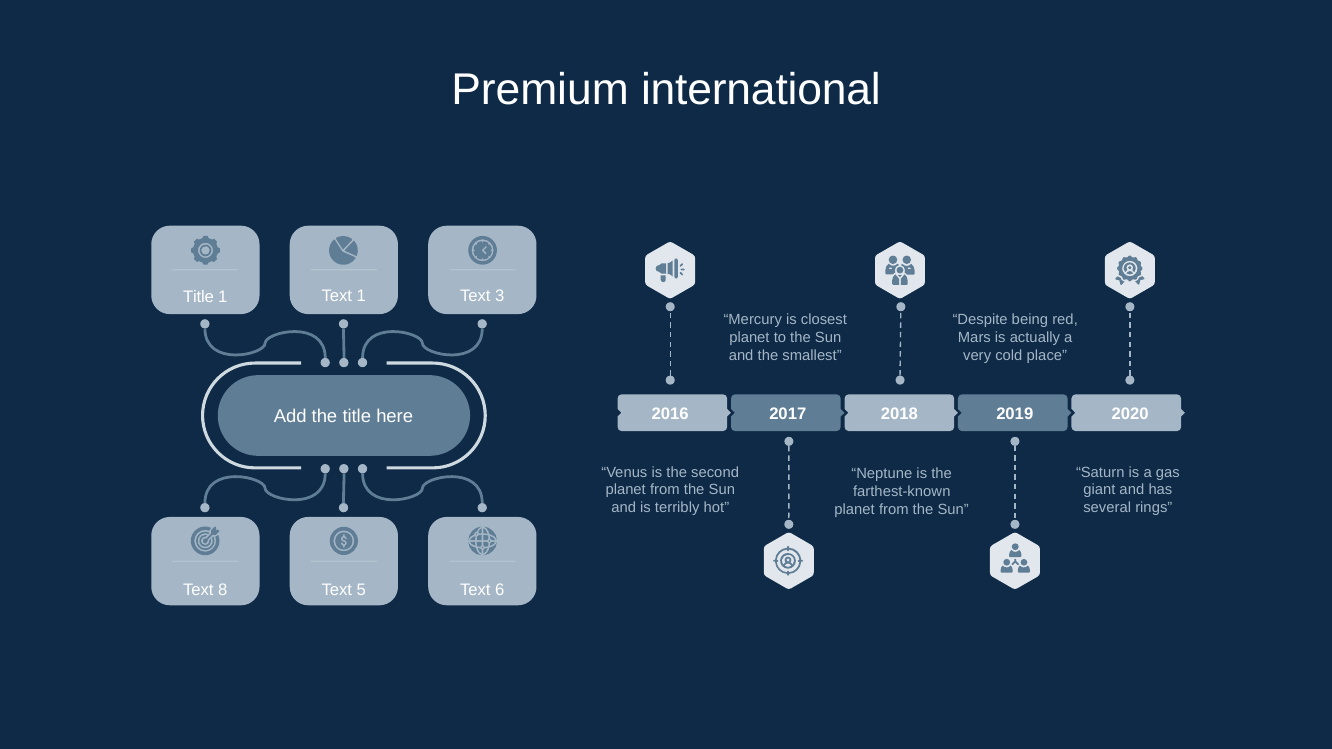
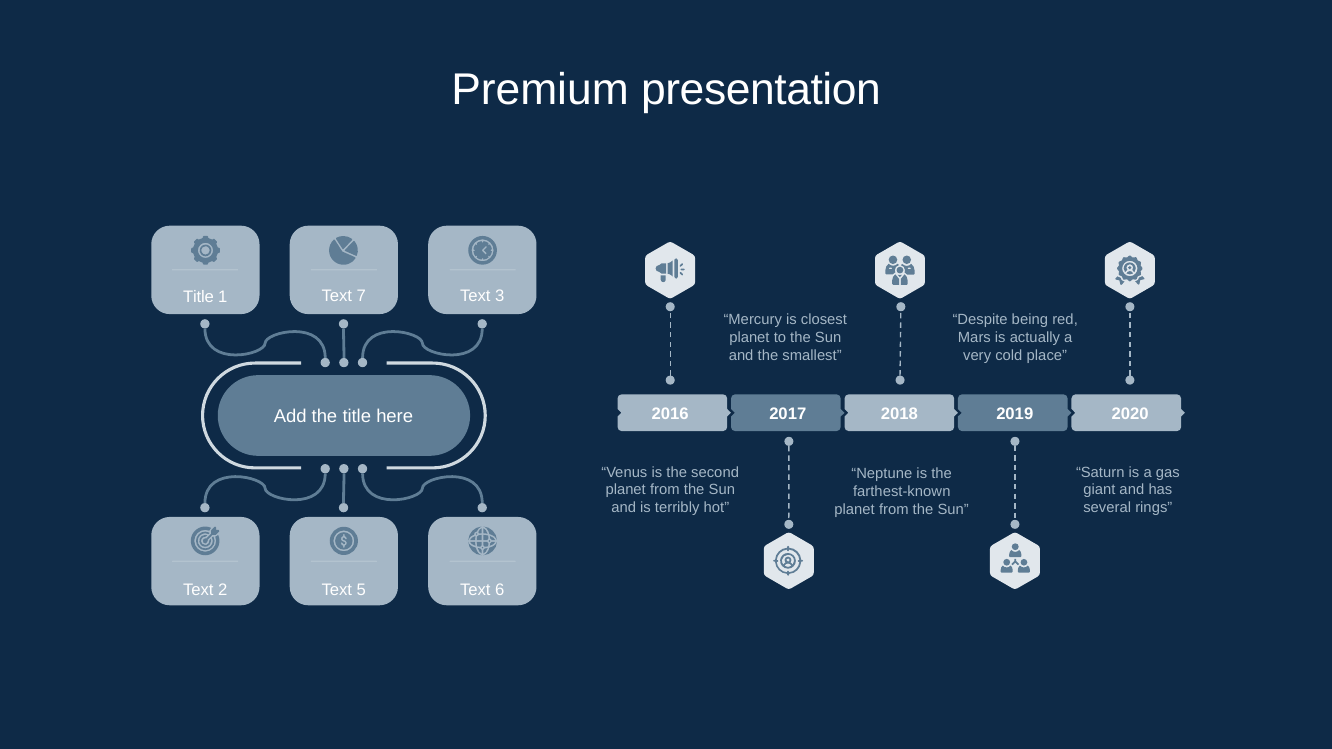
international: international -> presentation (761, 90)
Text 1: 1 -> 7 (361, 297)
8: 8 -> 2 (223, 590)
